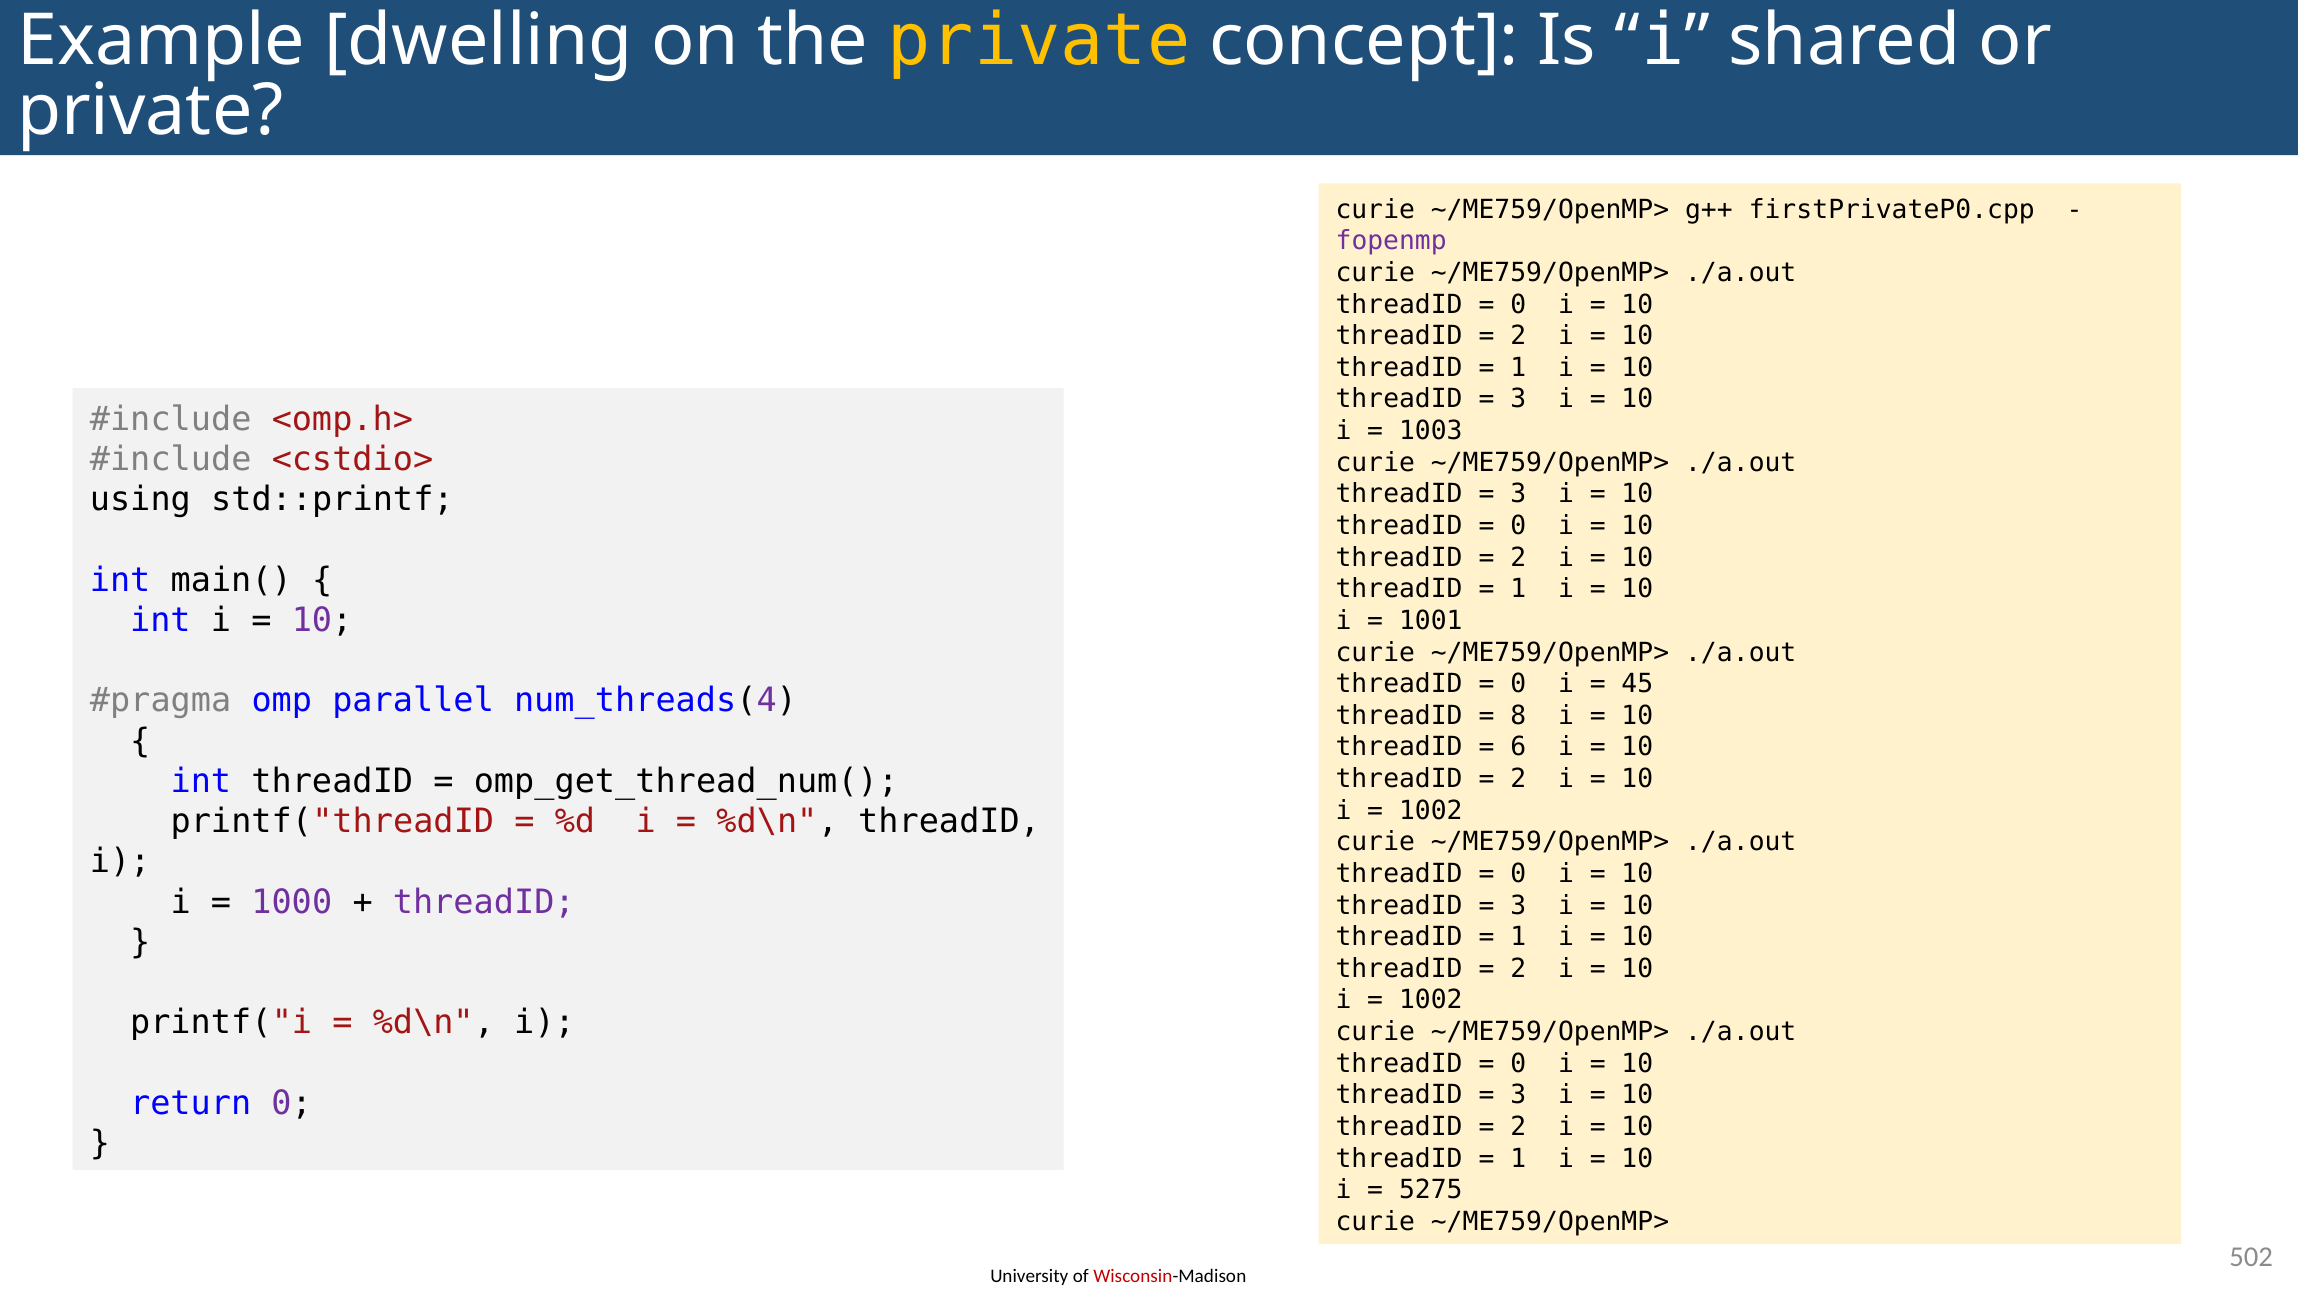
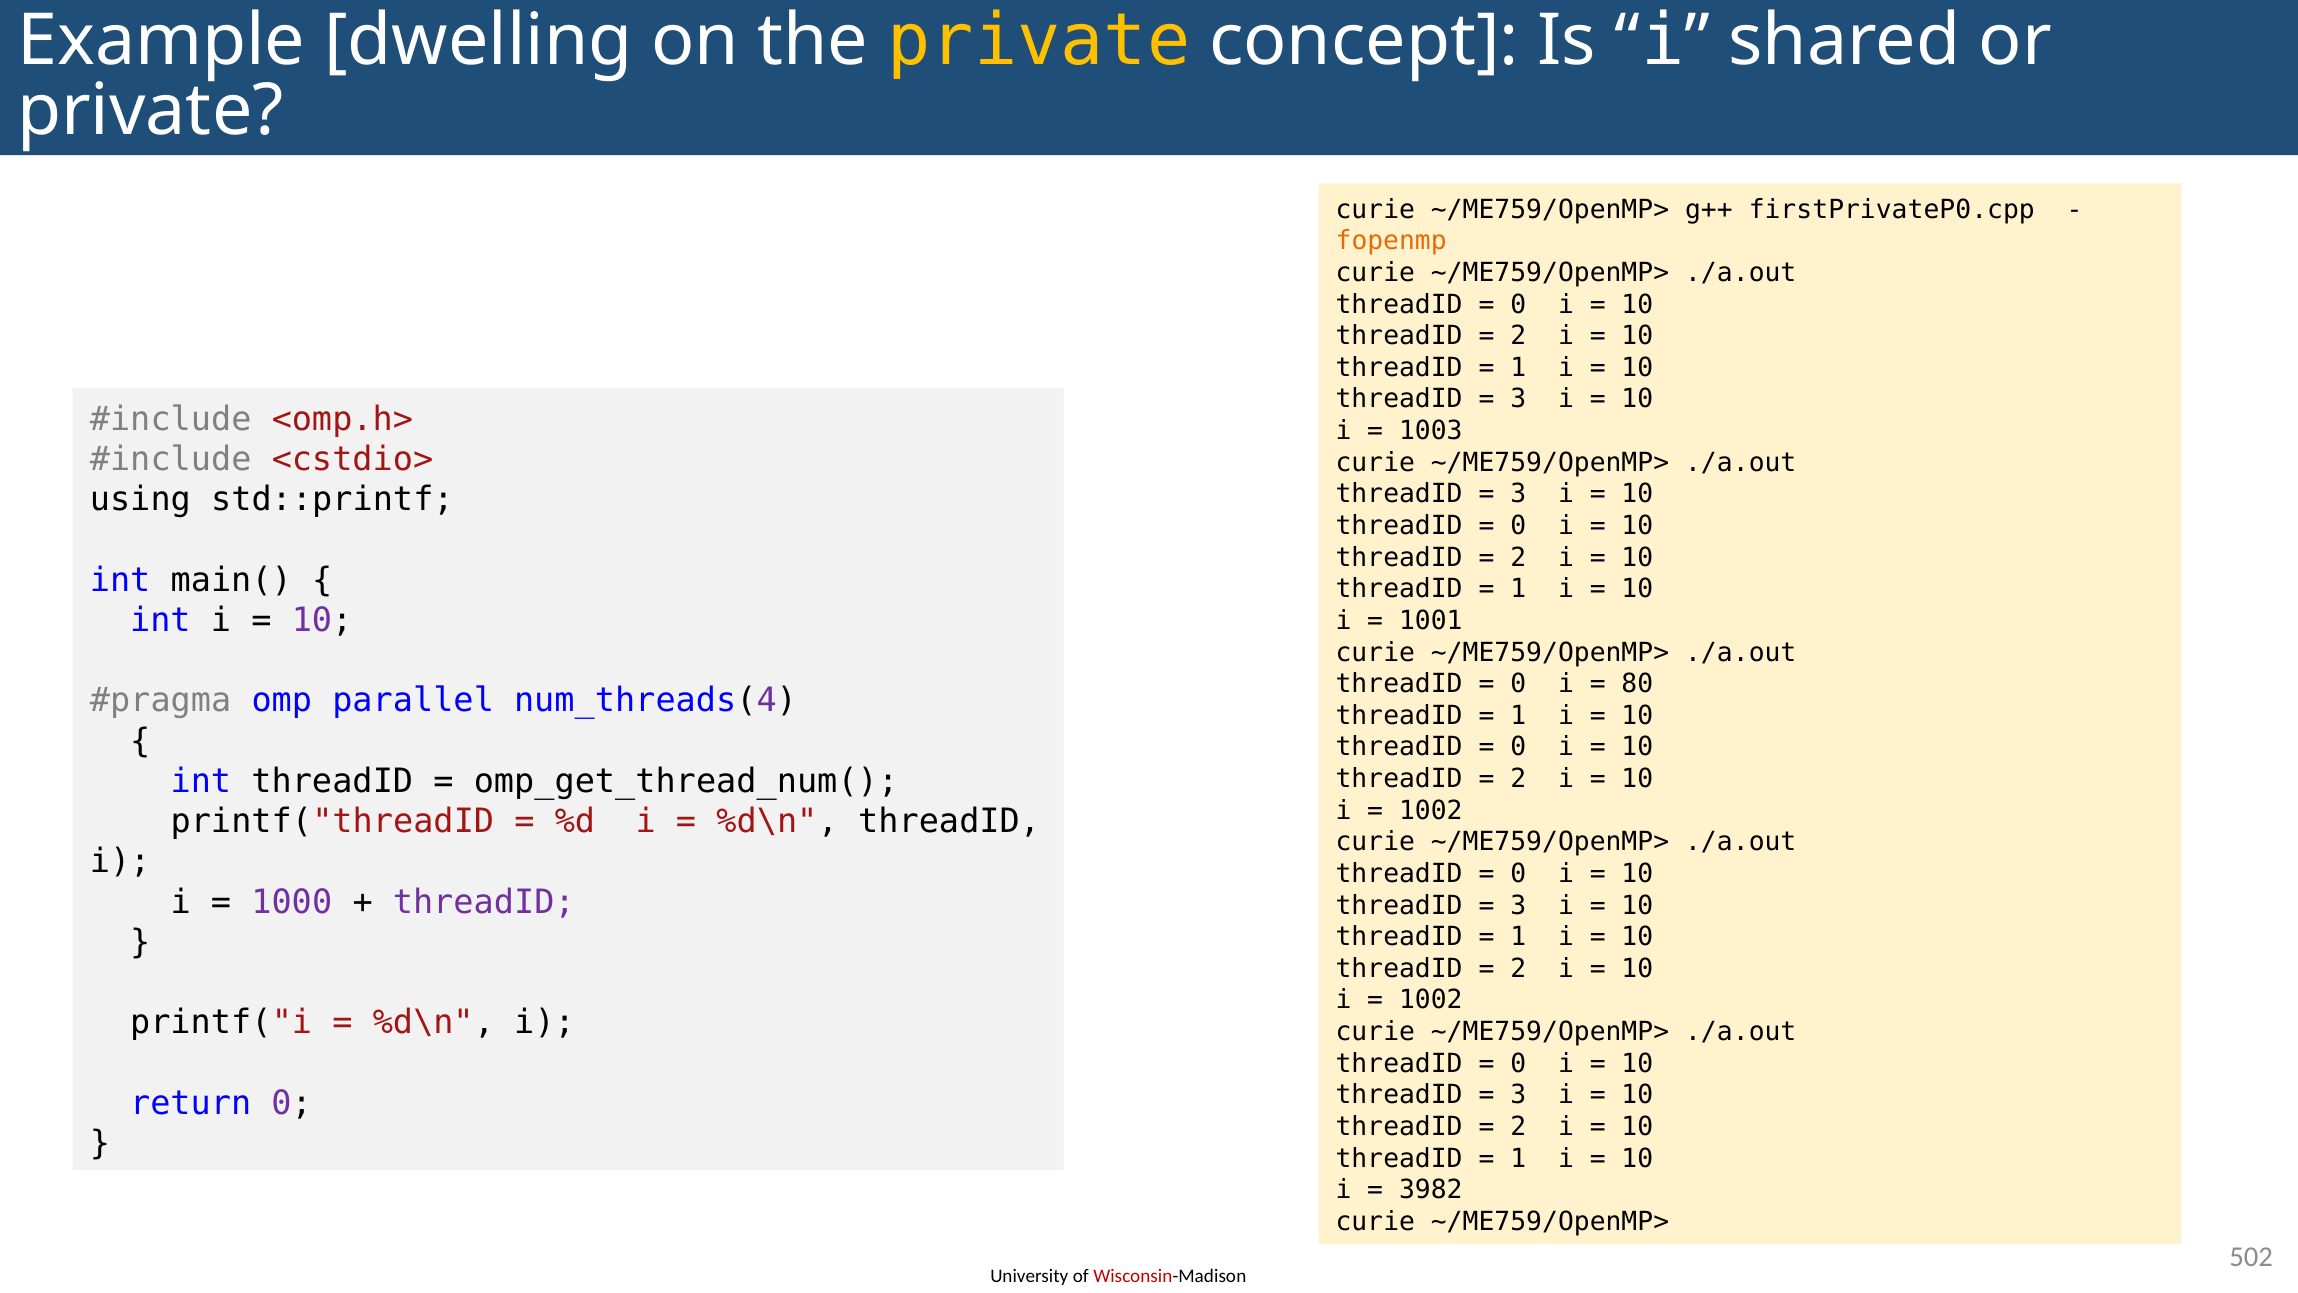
fopenmp colour: purple -> orange (1391, 241)
45: 45 -> 80 (1637, 684)
8: 8 -> 1 (1518, 715)
6: 6 -> 0 (1518, 747)
5275: 5275 -> 3982 (1431, 1190)
